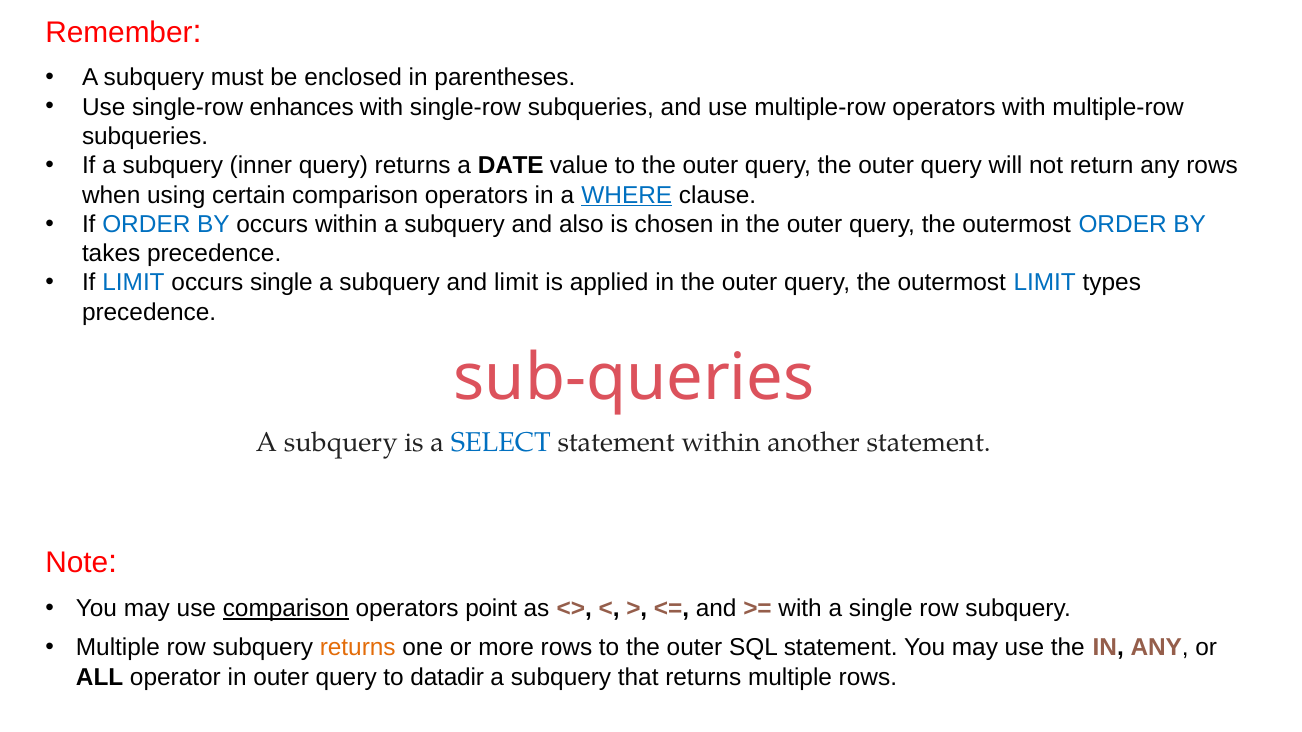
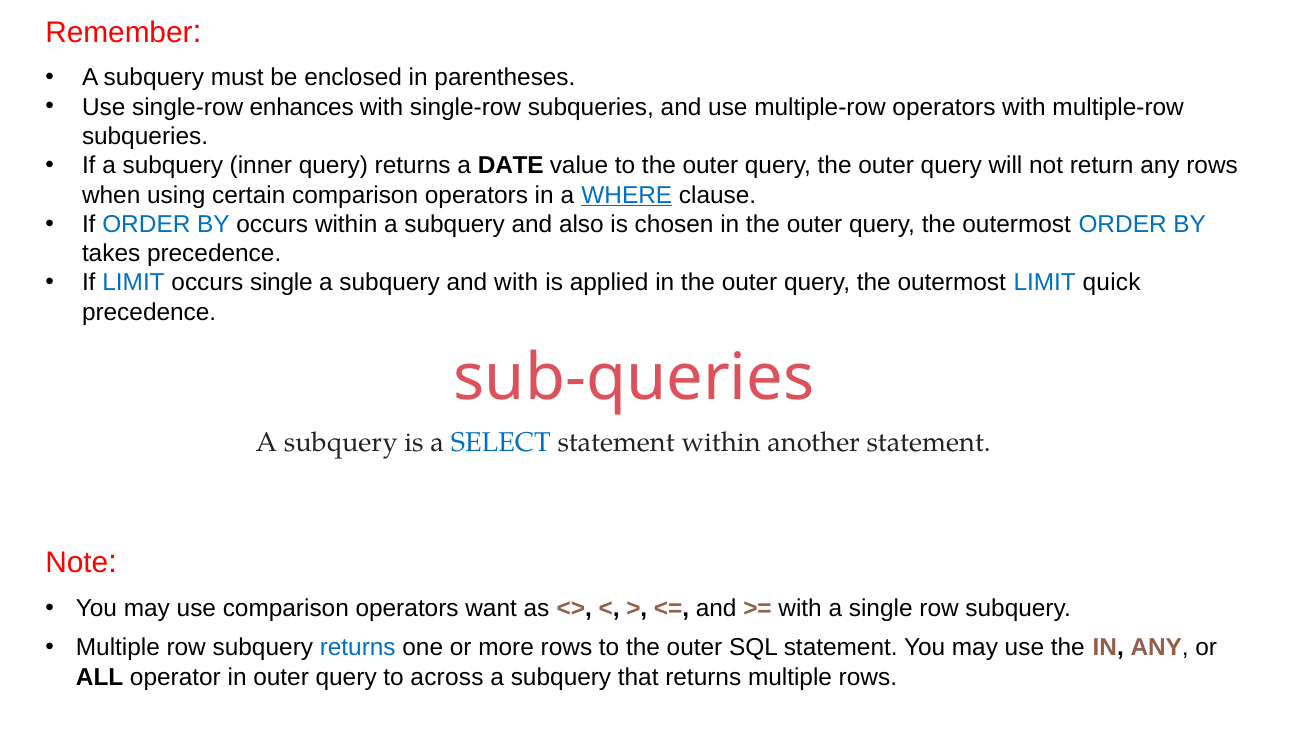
and limit: limit -> with (516, 283)
types: types -> quick (1112, 283)
comparison underline: present -> none (286, 609)
point: point -> want (491, 609)
returns colour: orange -> blue (358, 648)
datadir: datadir -> across (447, 677)
